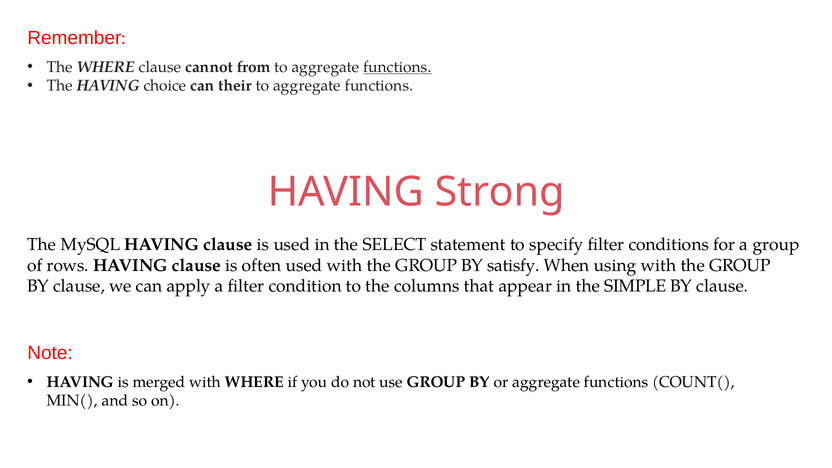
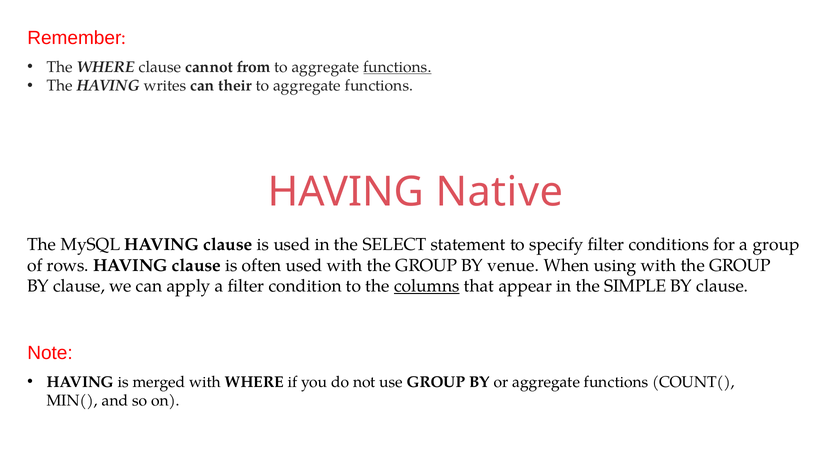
choice: choice -> writes (165, 86)
Strong: Strong -> Native (499, 192)
satisfy: satisfy -> venue (513, 265)
columns underline: none -> present (427, 286)
